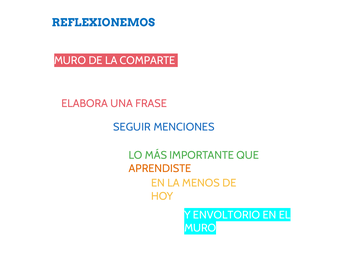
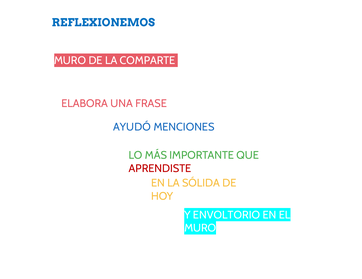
SEGUIR: SEGUIR -> AYUDÓ (132, 127)
APRENDISTE colour: orange -> red (160, 168)
MENOS: MENOS -> SÓLIDA (201, 183)
